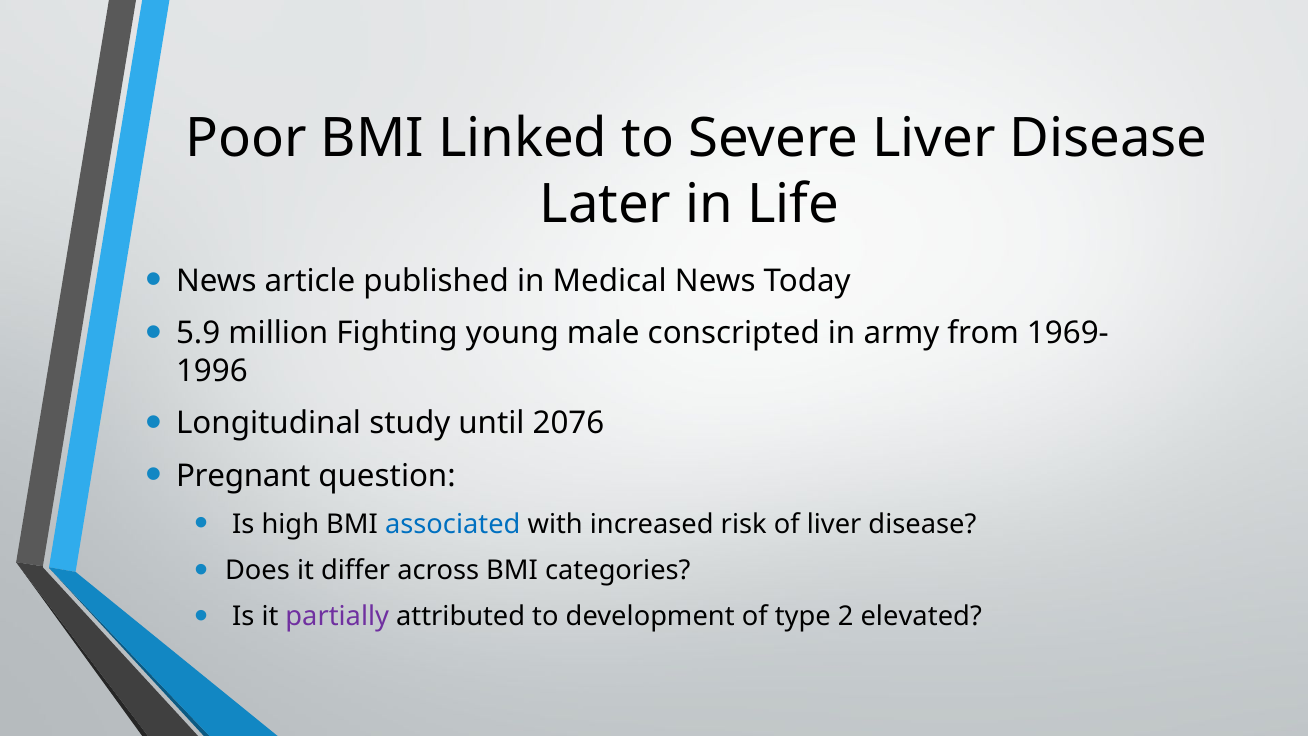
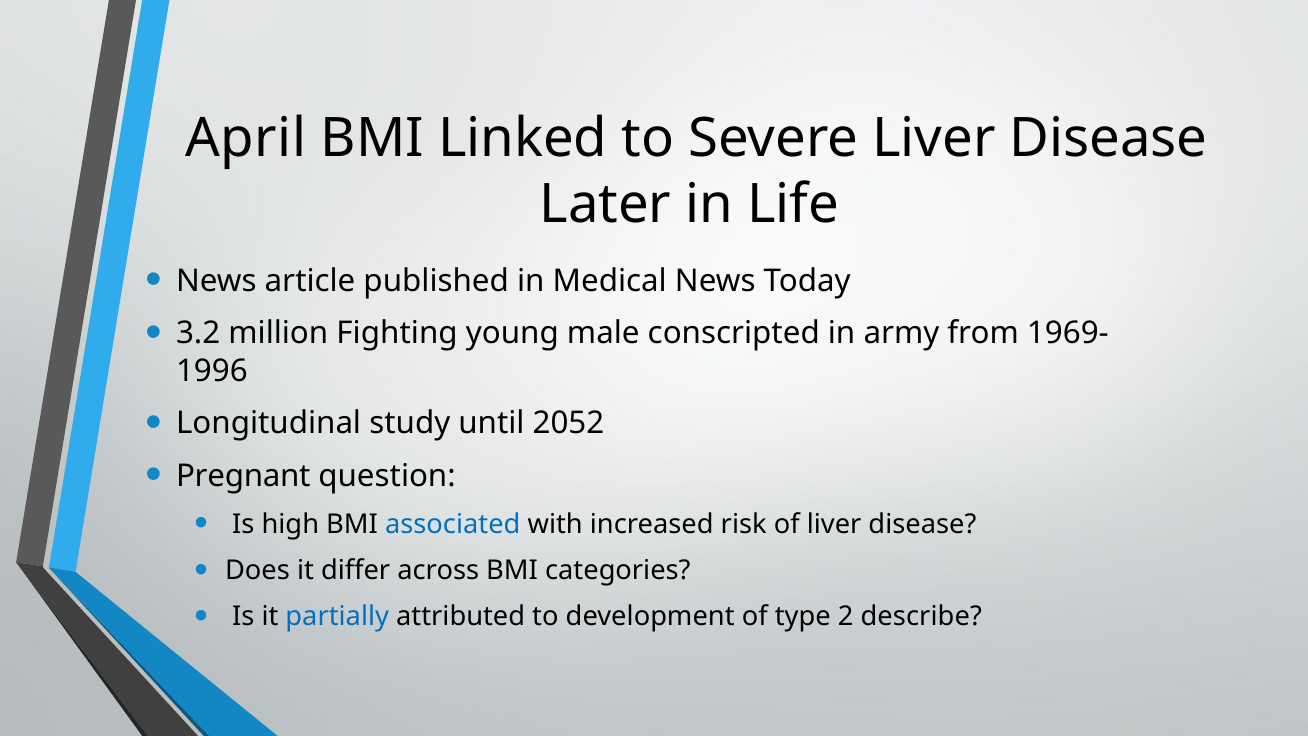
Poor: Poor -> April (246, 139)
5.9: 5.9 -> 3.2 (198, 333)
2076: 2076 -> 2052 (568, 423)
partially colour: purple -> blue (337, 617)
elevated: elevated -> describe (921, 617)
